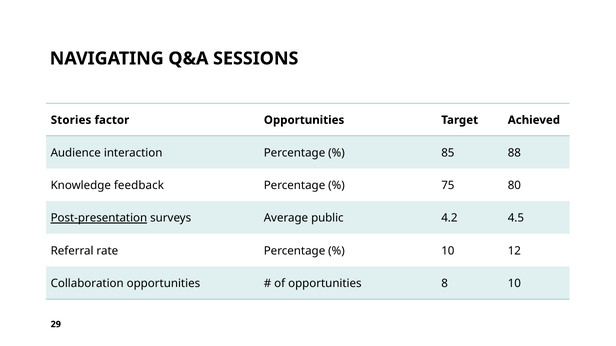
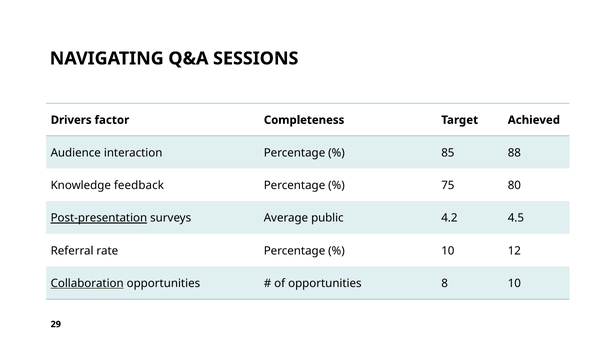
Stories: Stories -> Drivers (71, 120)
factor Opportunities: Opportunities -> Completeness (304, 120)
Collaboration underline: none -> present (87, 284)
